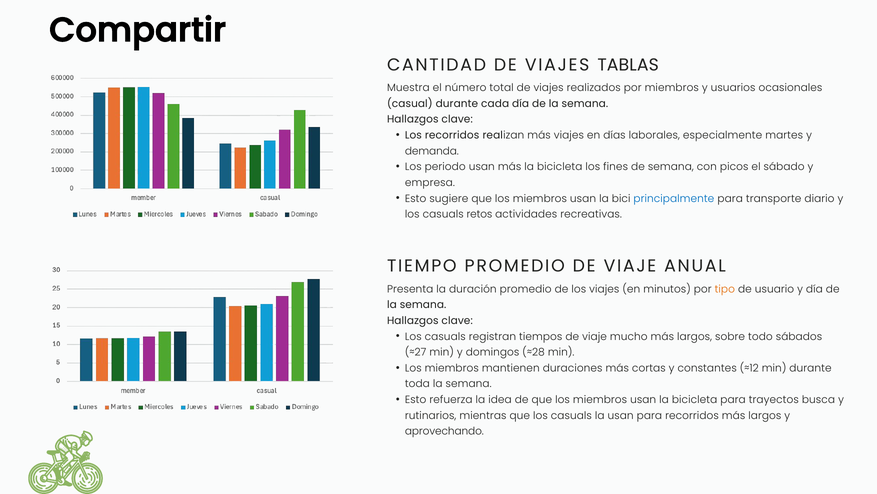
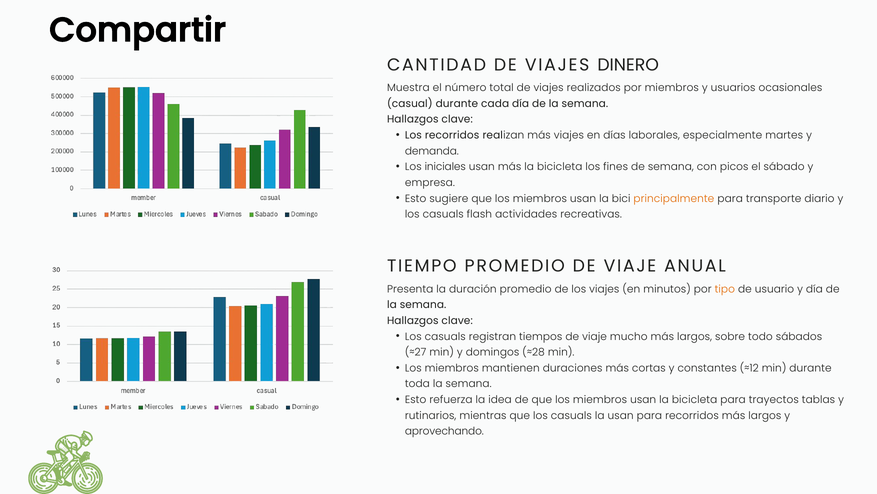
TABLAS: TABLAS -> DINERO (628, 65)
periodo: periodo -> iniciales (445, 167)
principalmente colour: blue -> orange (674, 198)
retos: retos -> flash (479, 214)
busca: busca -> tablas (818, 399)
